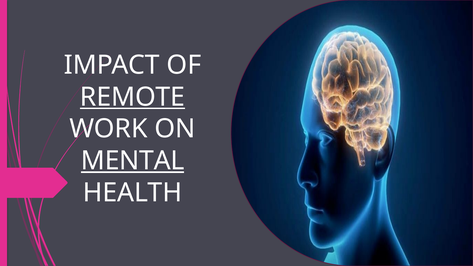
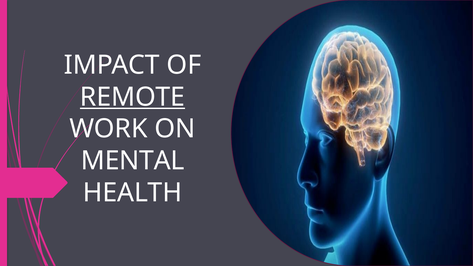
MENTAL underline: present -> none (133, 161)
